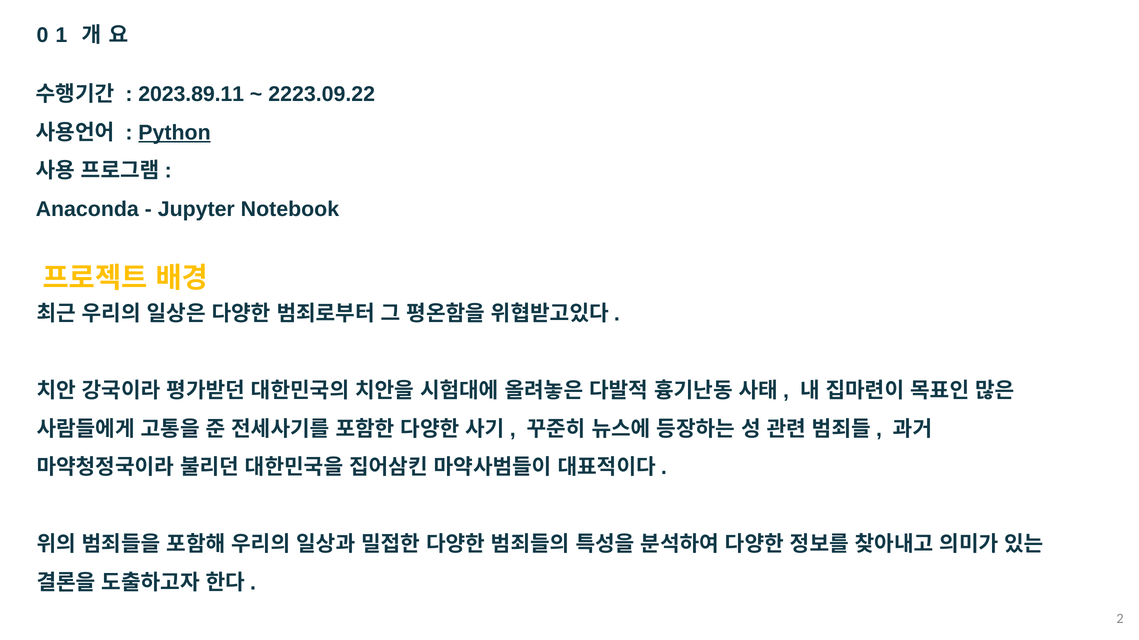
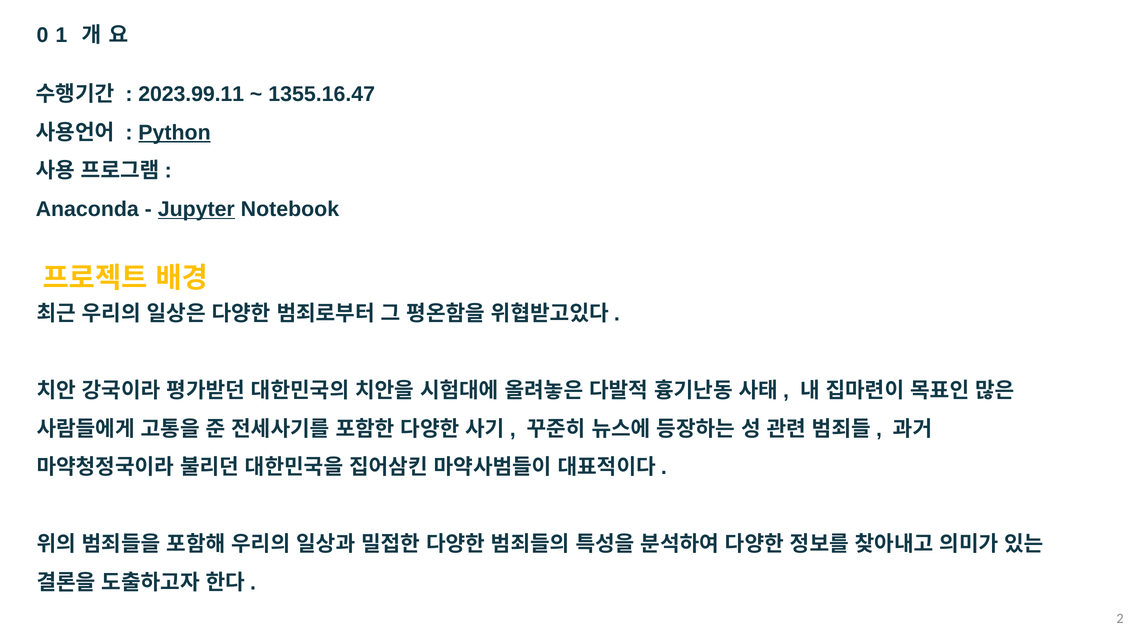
2023.89.11: 2023.89.11 -> 2023.99.11 (191, 94)
2223.09.22: 2223.09.22 -> 1355.16.47 (322, 94)
Jupyter underline: none -> present (196, 210)
